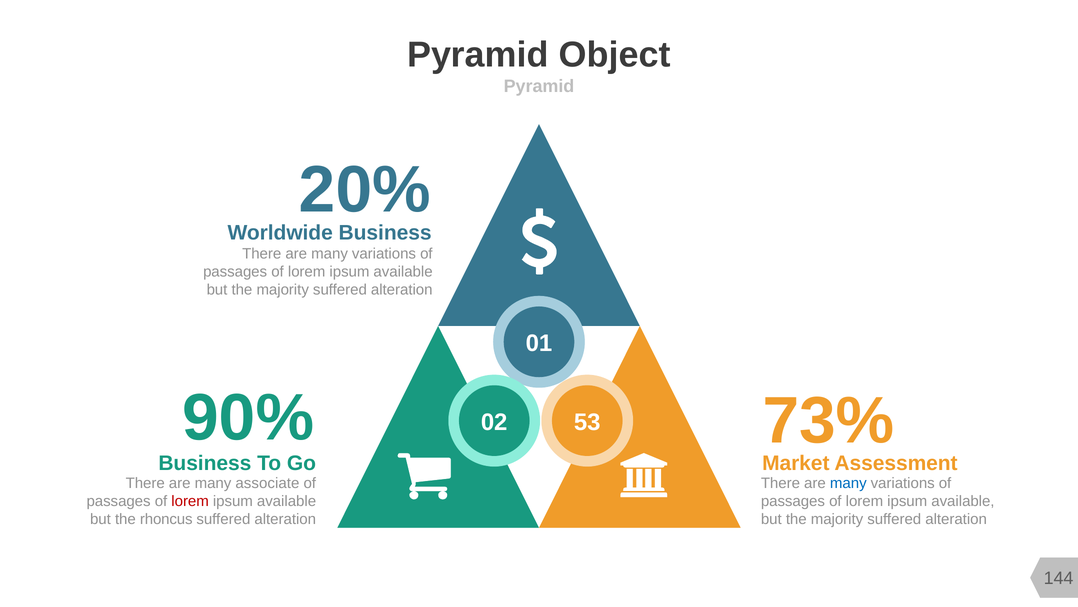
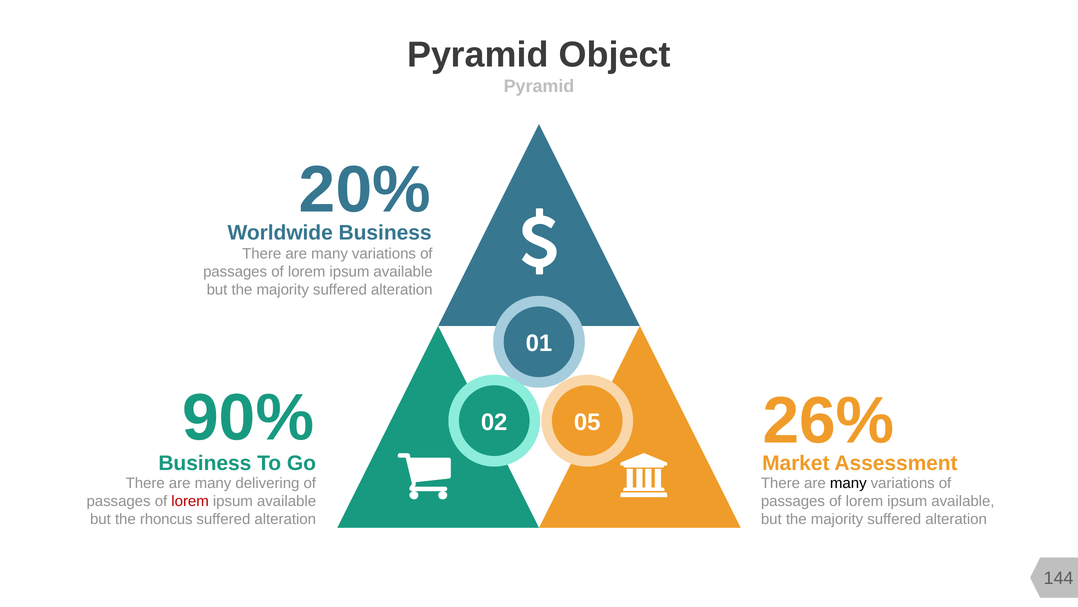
73%: 73% -> 26% (828, 421)
53: 53 -> 05 (587, 422)
associate: associate -> delivering (267, 483)
many colour: blue -> black (848, 483)
